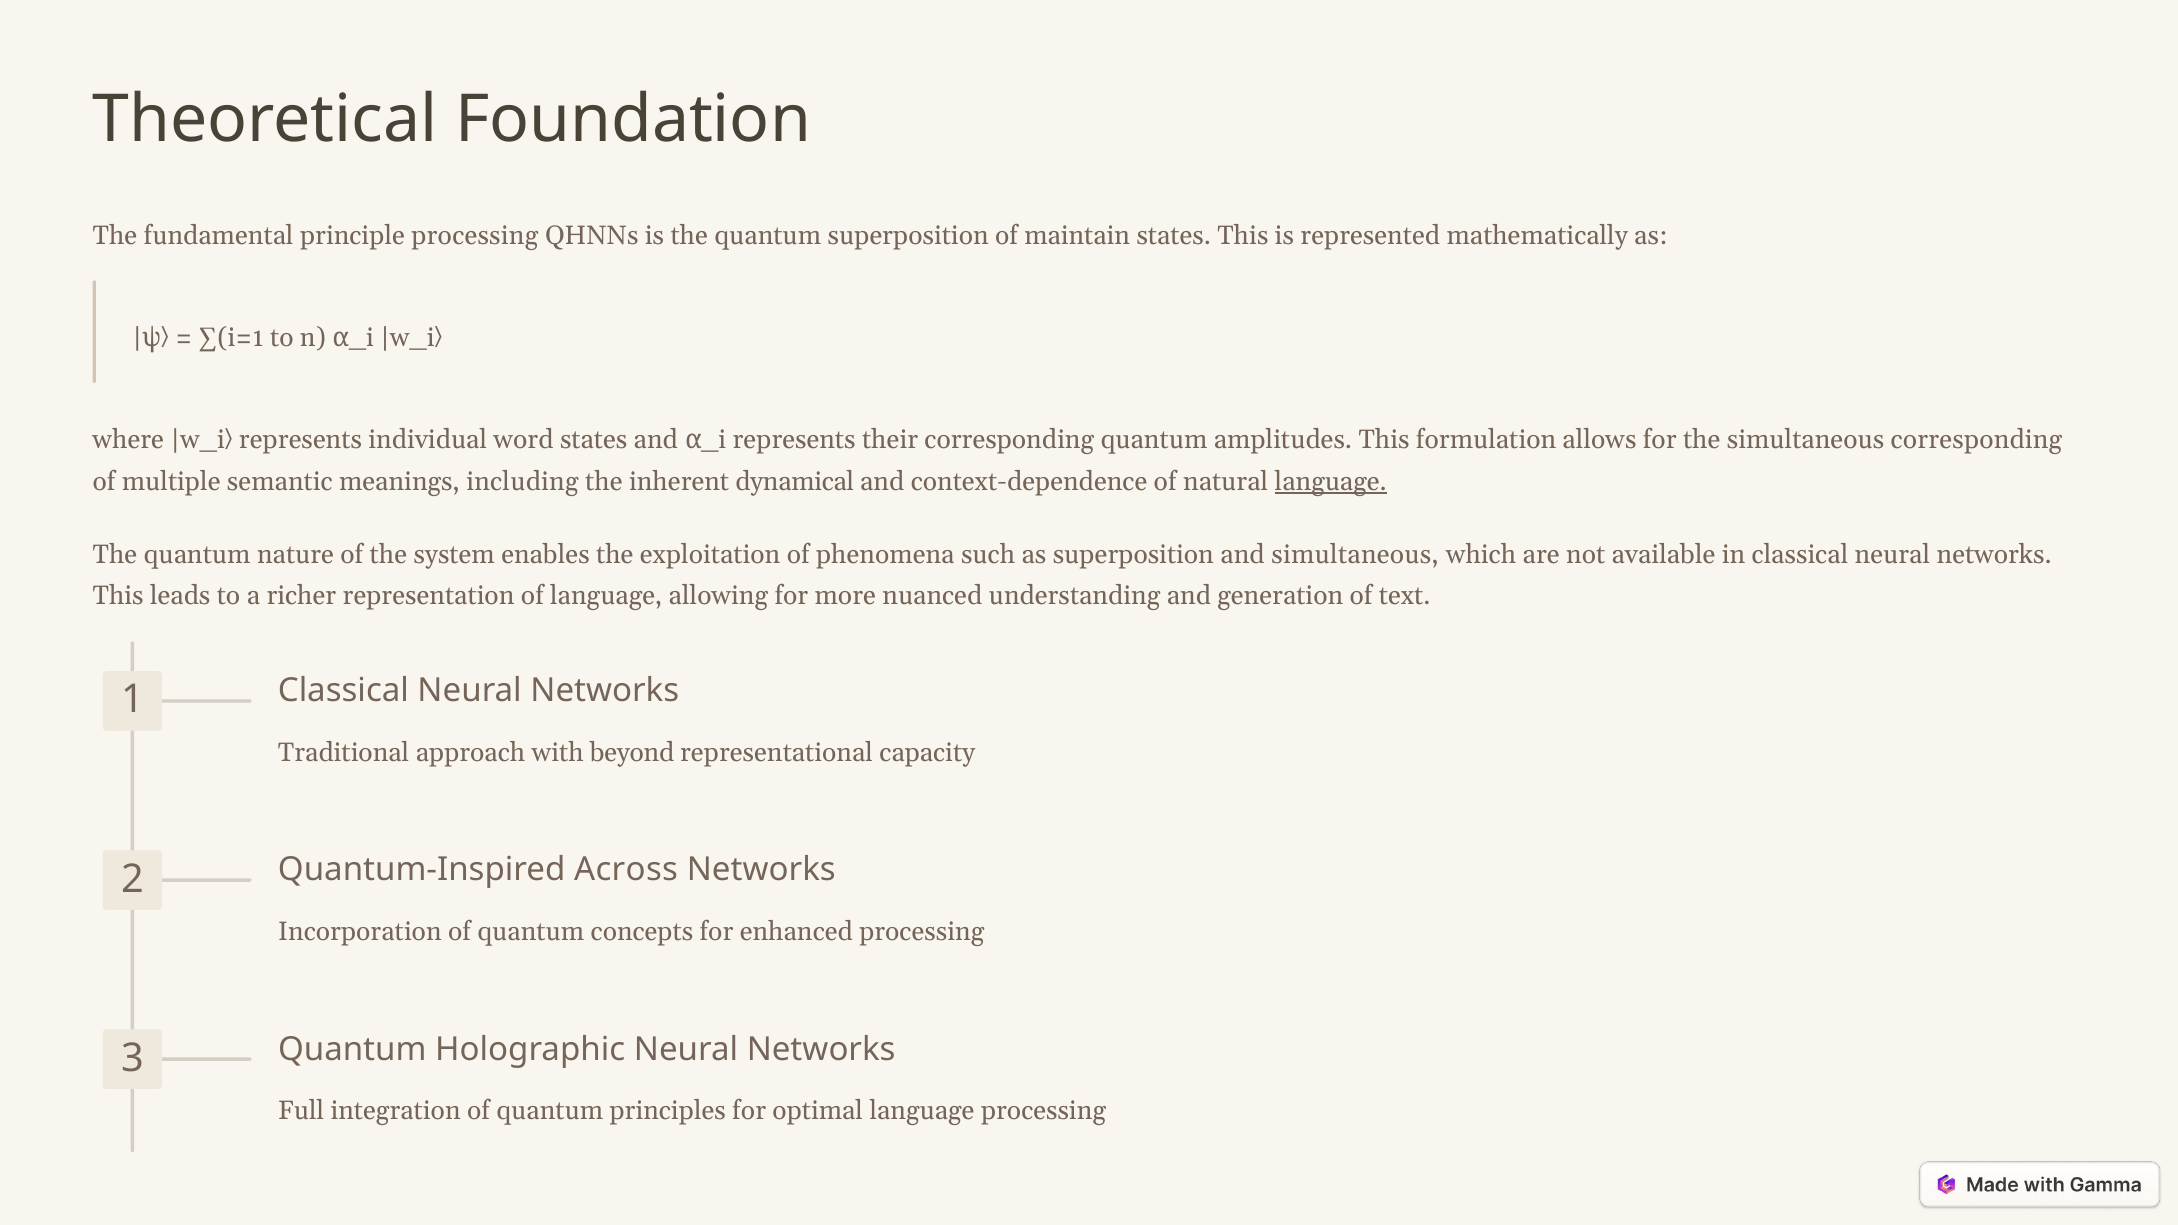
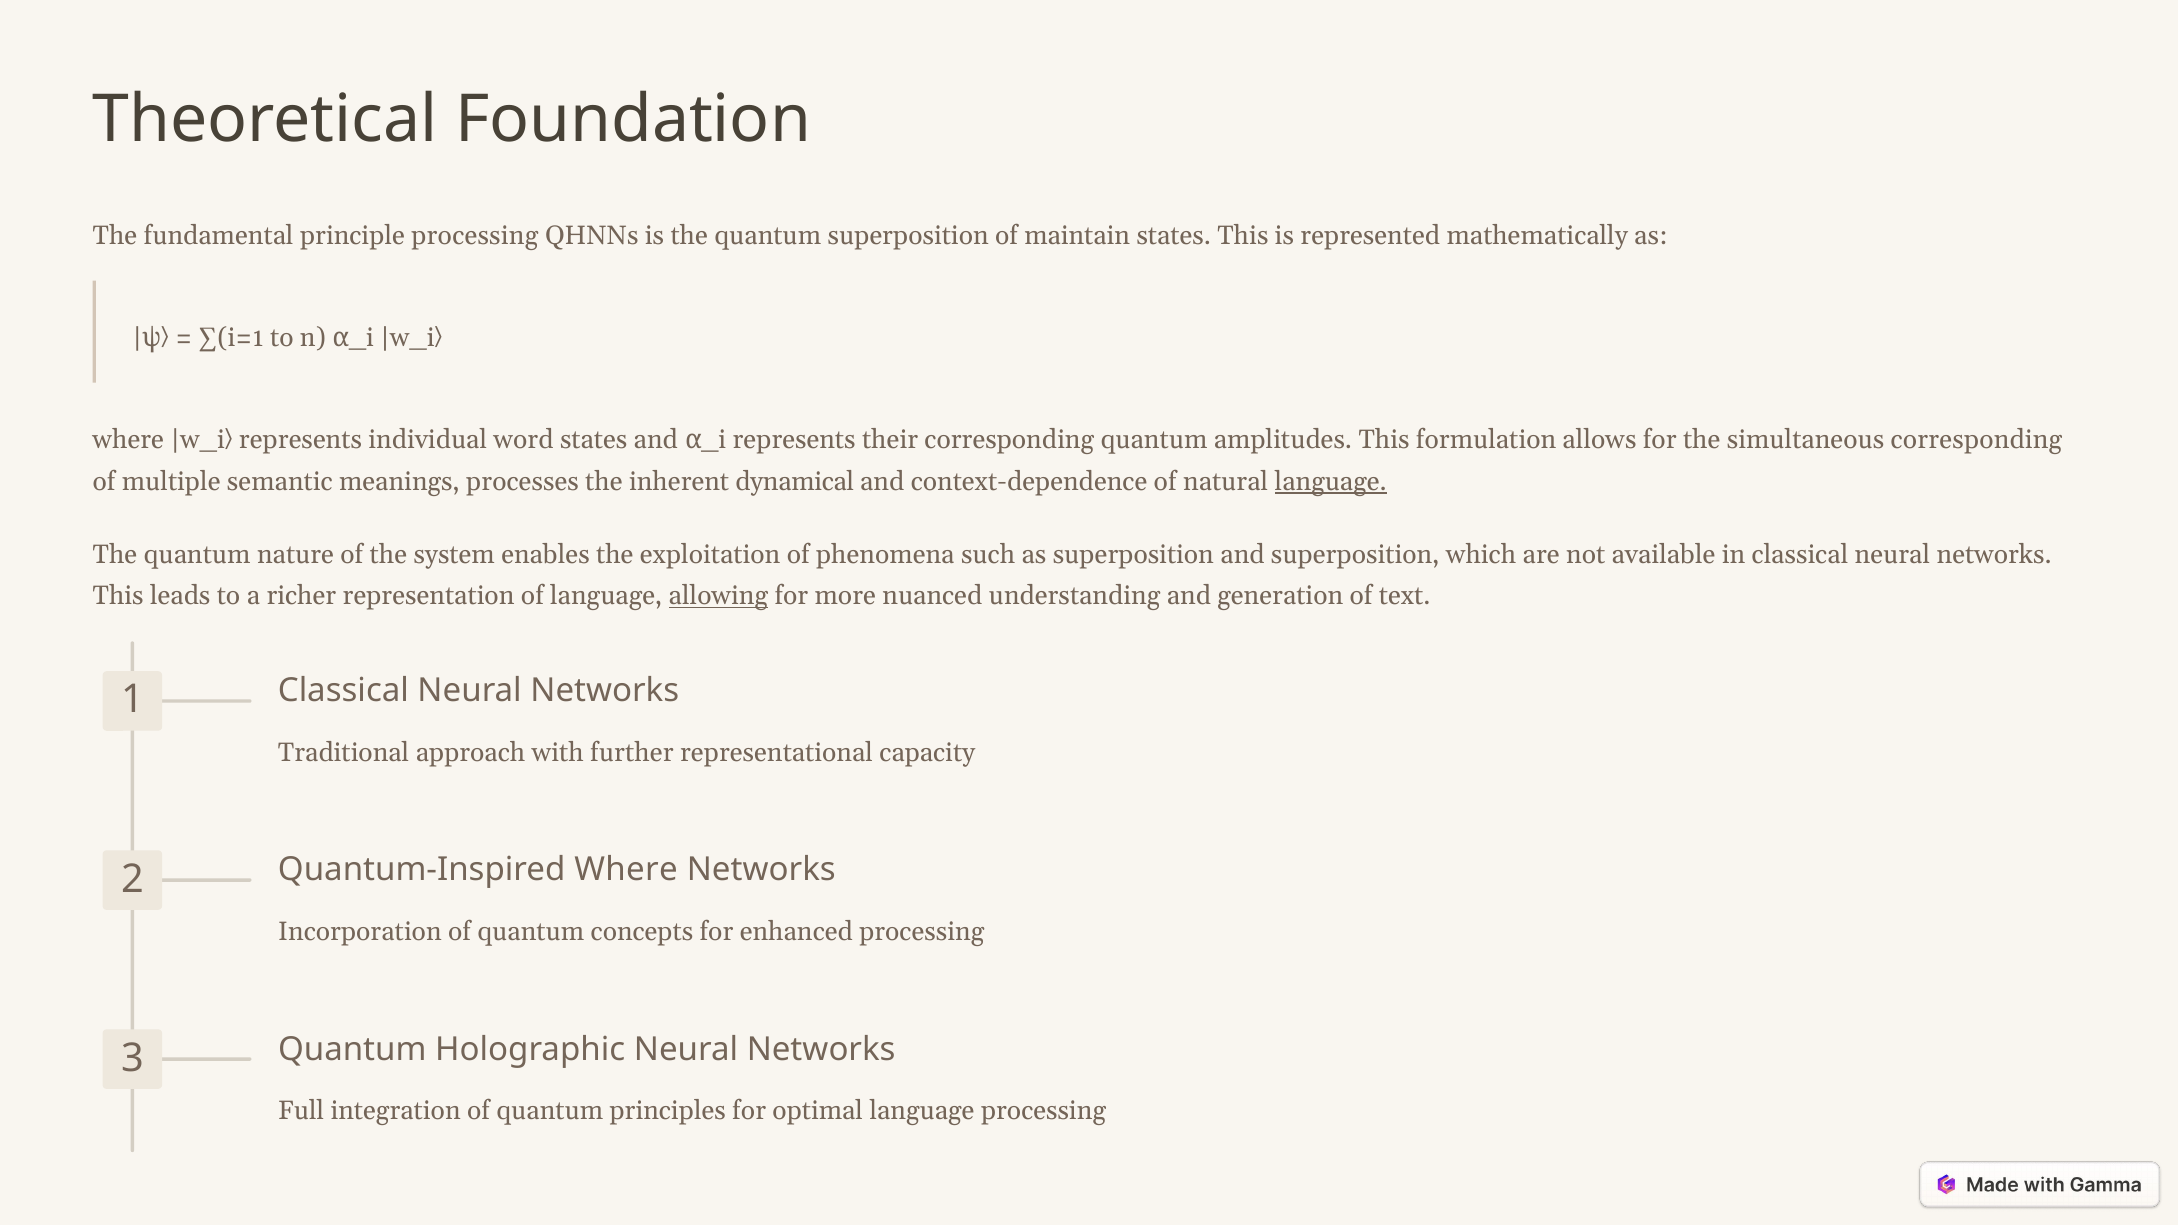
including: including -> processes (523, 482)
and simultaneous: simultaneous -> superposition (1355, 555)
allowing underline: none -> present (718, 596)
beyond: beyond -> further (632, 753)
Quantum-Inspired Across: Across -> Where (626, 870)
